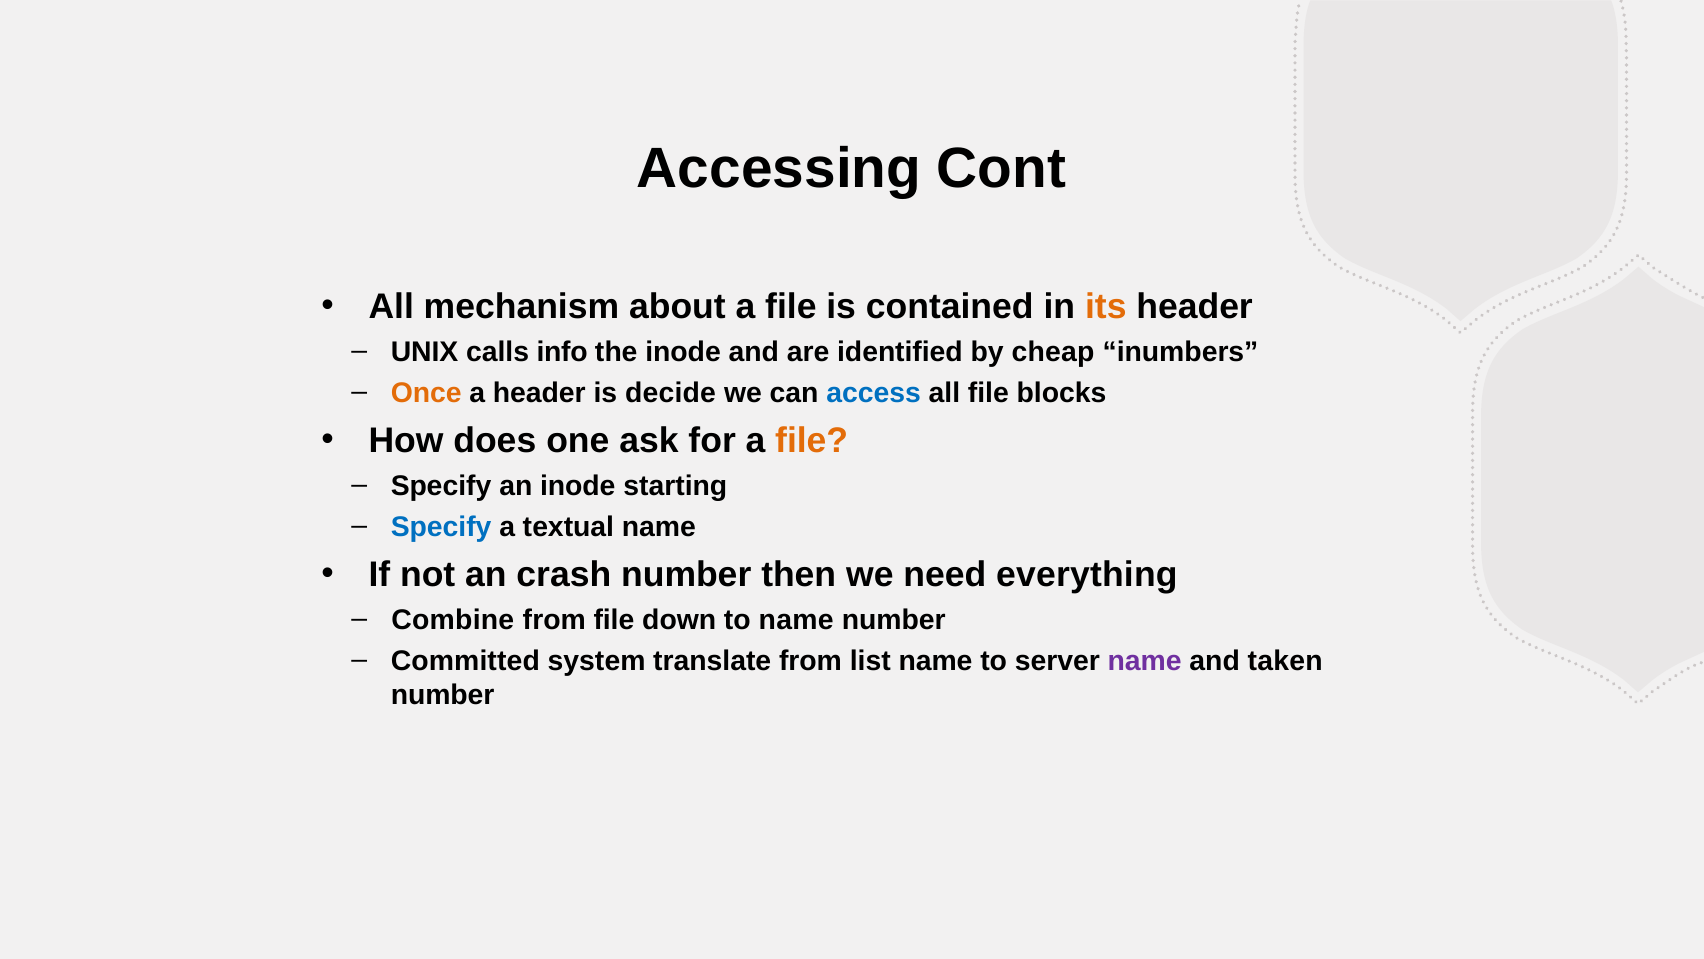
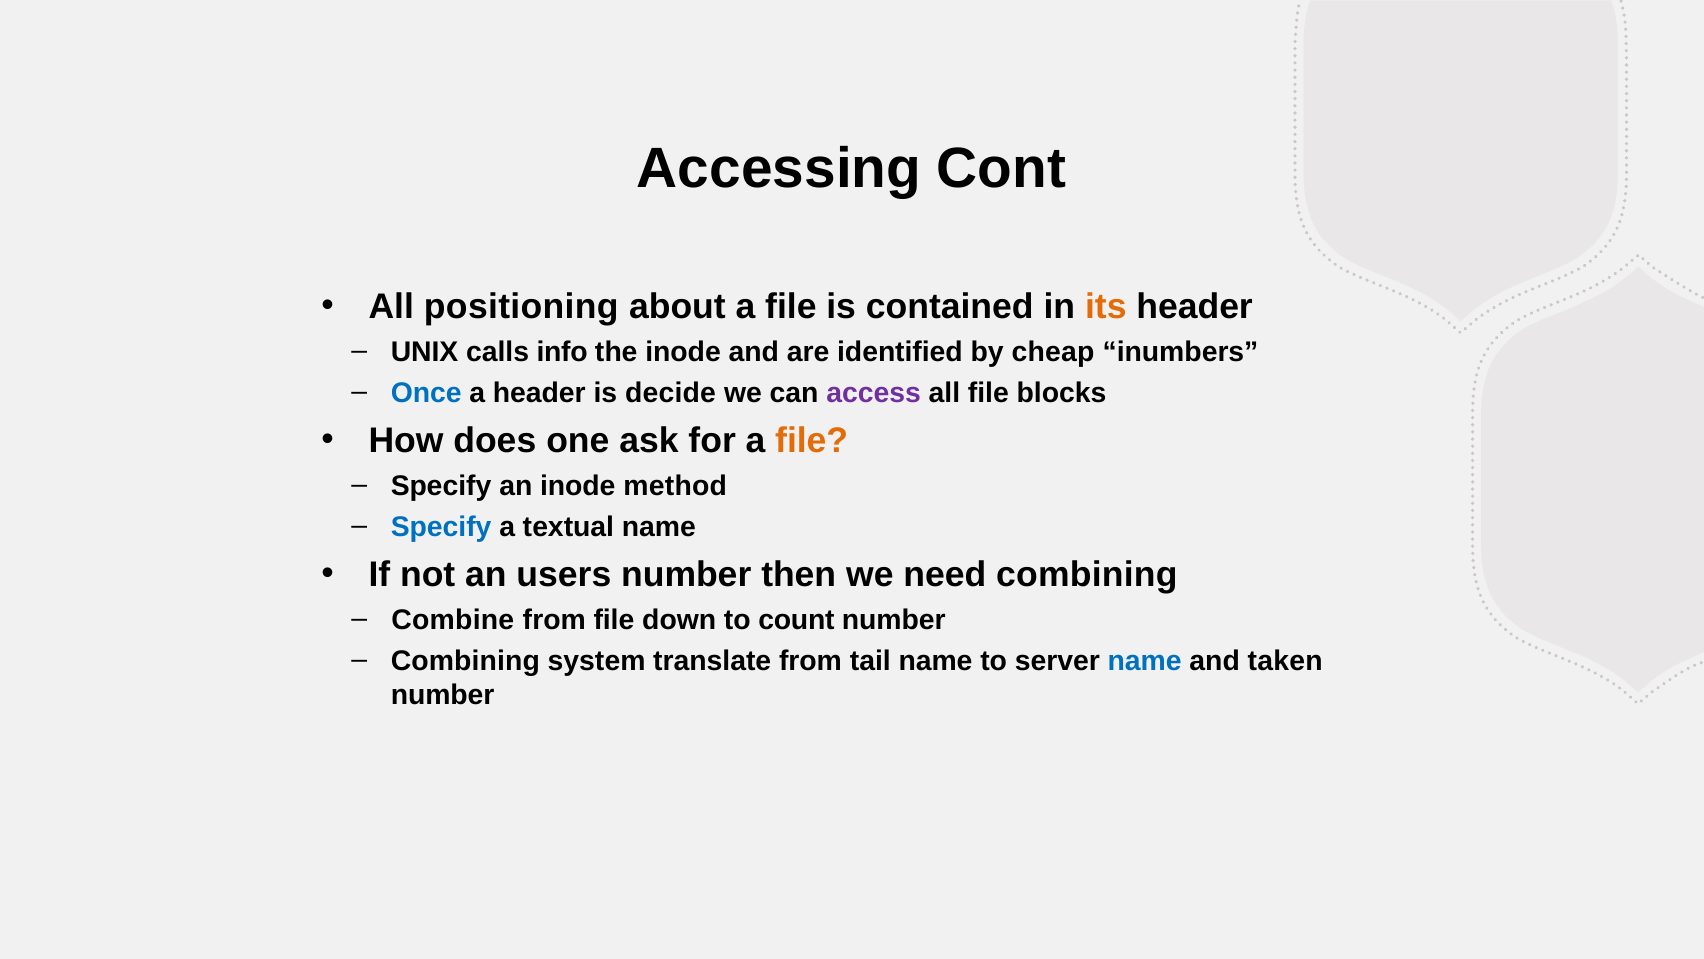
mechanism: mechanism -> positioning (521, 307)
Once colour: orange -> blue (426, 393)
access colour: blue -> purple (874, 393)
starting: starting -> method (675, 486)
crash: crash -> users (564, 574)
need everything: everything -> combining (1087, 574)
to name: name -> count (796, 619)
Committed: Committed -> Combining (465, 661)
list: list -> tail (870, 661)
name colour: purple -> blue (1145, 661)
